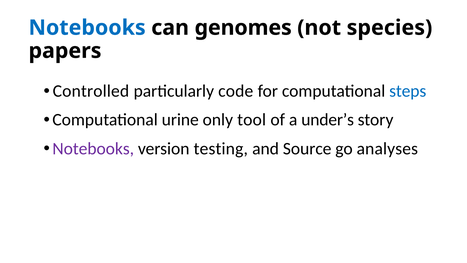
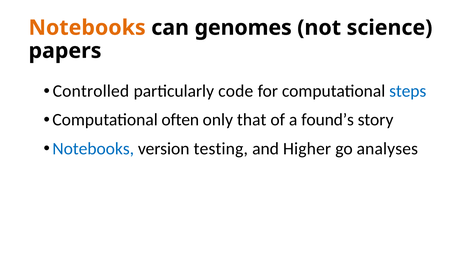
Notebooks colour: blue -> orange (87, 28)
species: species -> science (390, 28)
urine: urine -> often (180, 120)
tool: tool -> that (252, 120)
under’s: under’s -> found’s (328, 120)
Notebooks colour: purple -> blue (93, 148)
Source: Source -> Higher (307, 148)
